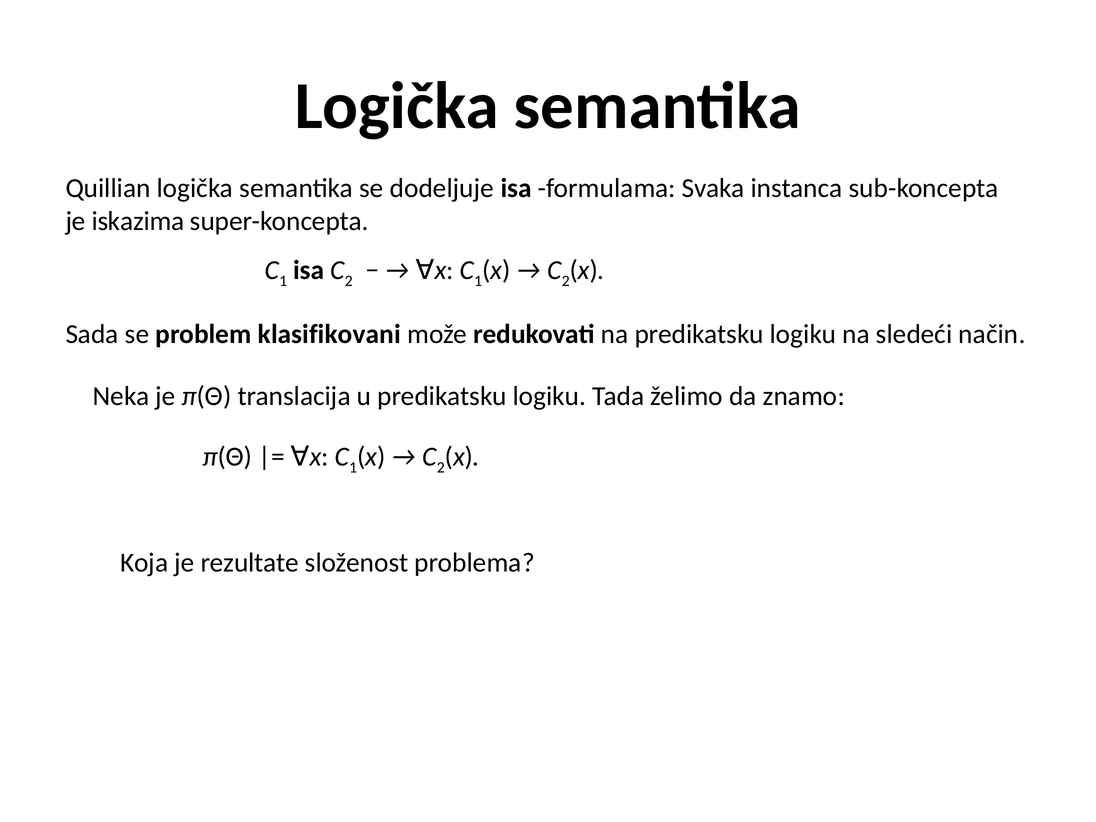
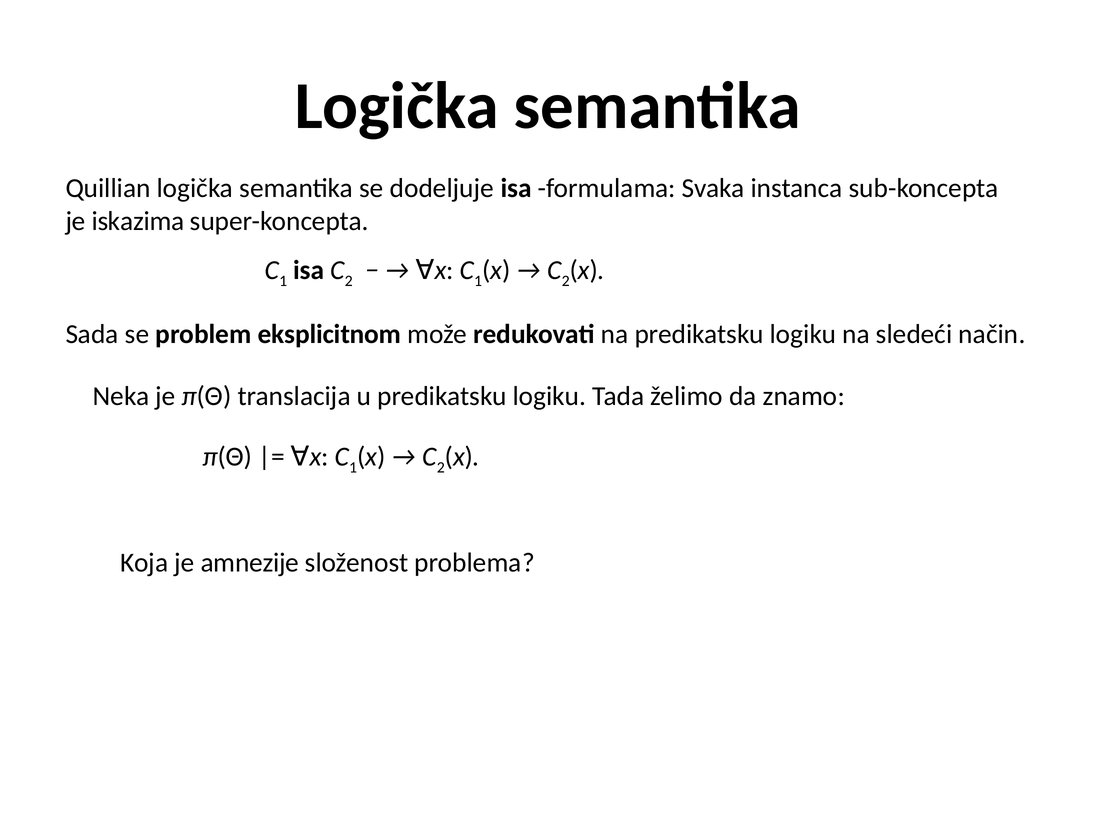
klasifikovani: klasifikovani -> eksplicitnom (329, 334)
rezultate: rezultate -> amnezije (250, 563)
